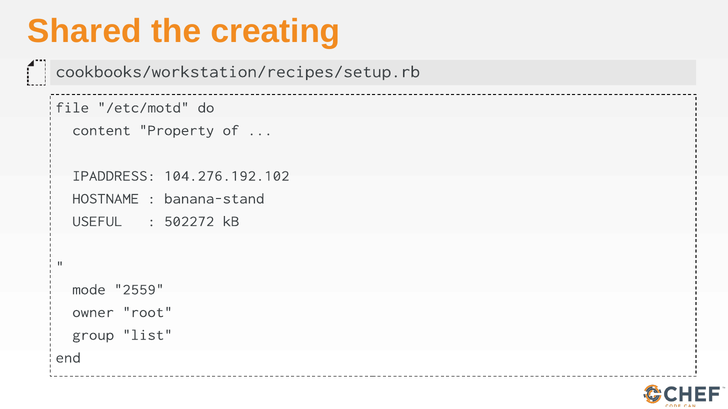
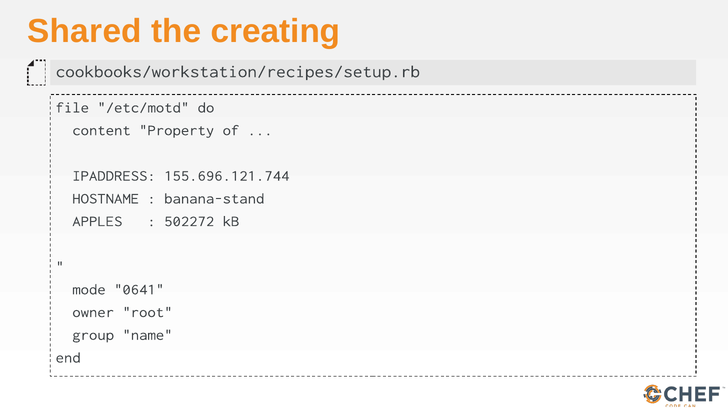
104.276.192.102: 104.276.192.102 -> 155.696.121.744 (227, 176)
USEFUL: USEFUL -> APPLES (97, 221)
2559: 2559 -> 0641 (139, 290)
list: list -> name (147, 335)
